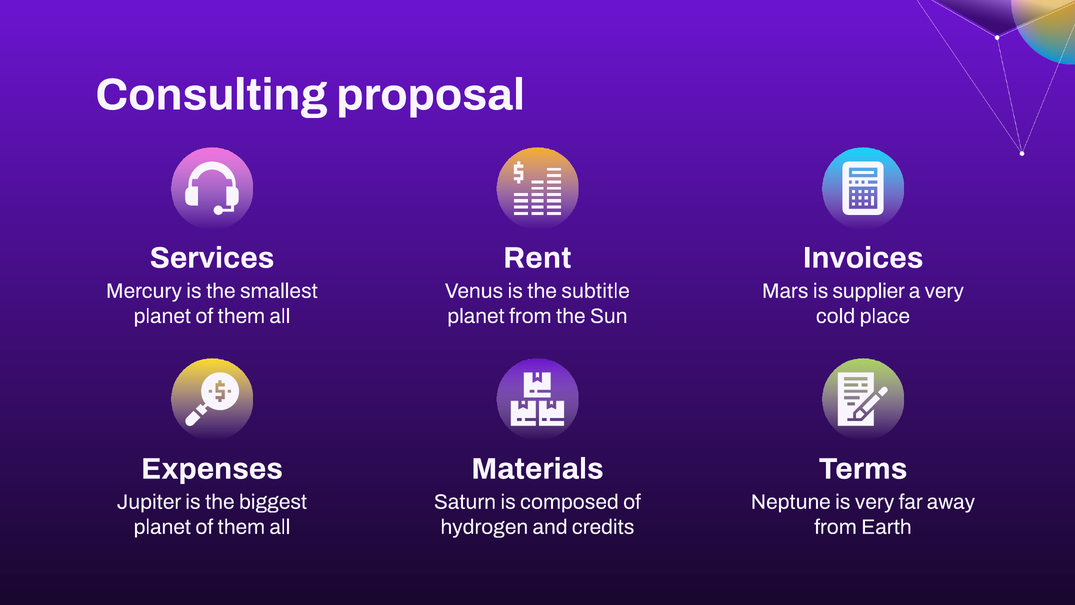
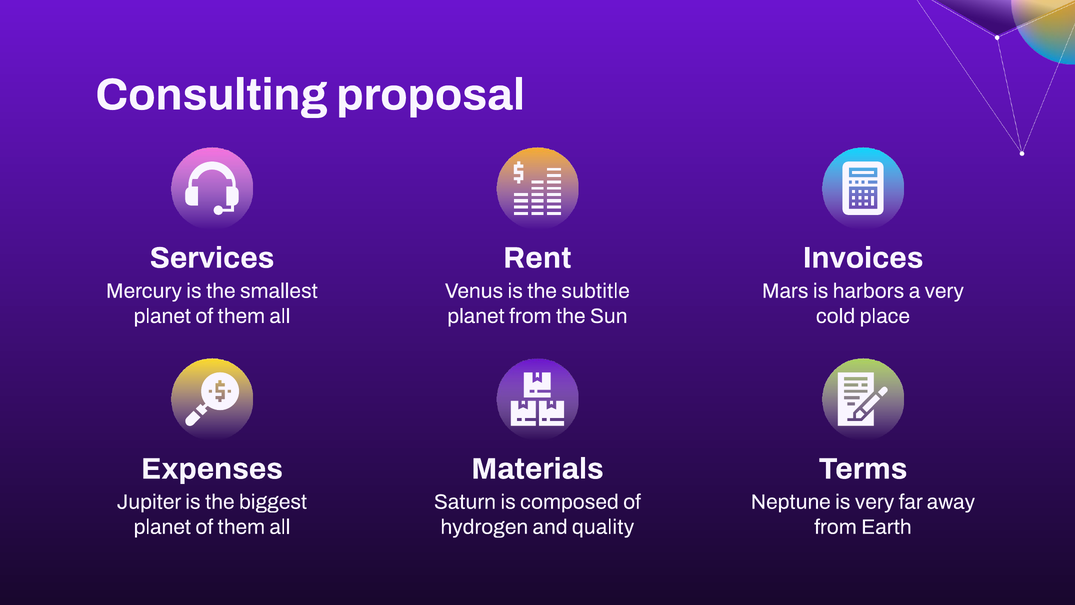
supplier: supplier -> harbors (869, 291)
credits: credits -> quality (603, 527)
